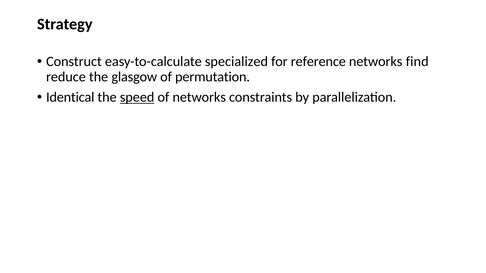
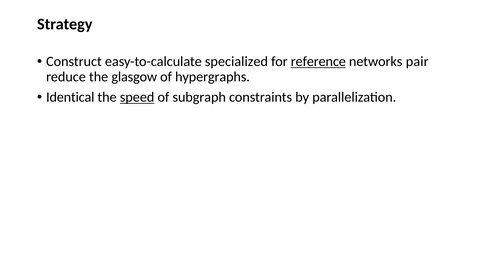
reference underline: none -> present (318, 62)
find: find -> pair (417, 62)
permutation: permutation -> hypergraphs (213, 77)
of networks: networks -> subgraph (199, 97)
